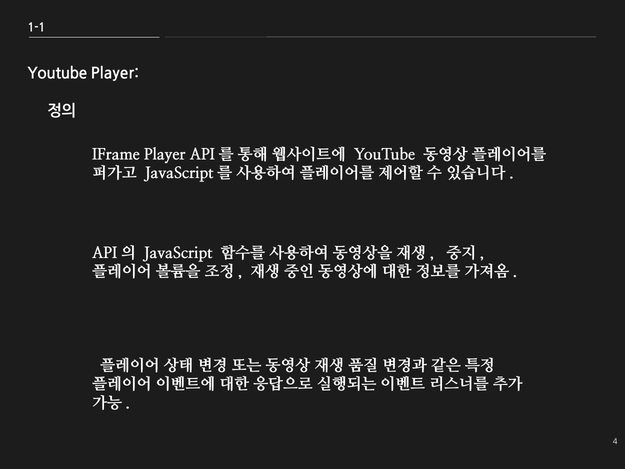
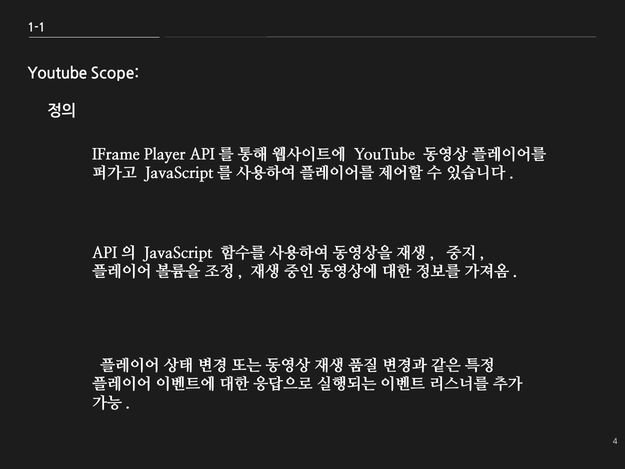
Youtube Player: Player -> Scope (115, 74)
